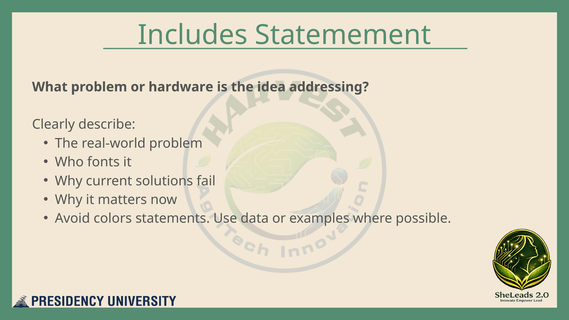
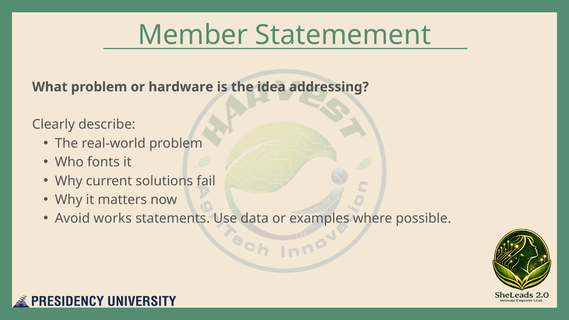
Includes: Includes -> Member (193, 35)
colors: colors -> works (113, 219)
